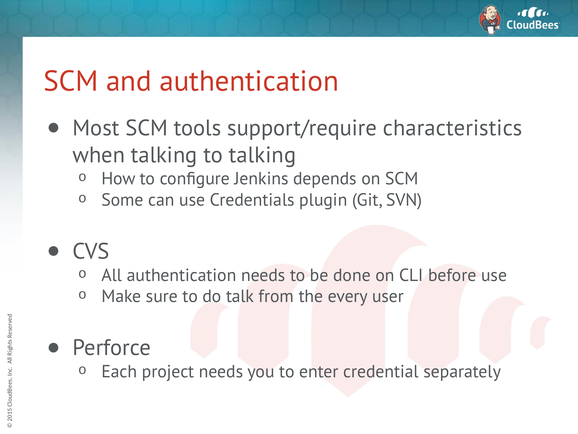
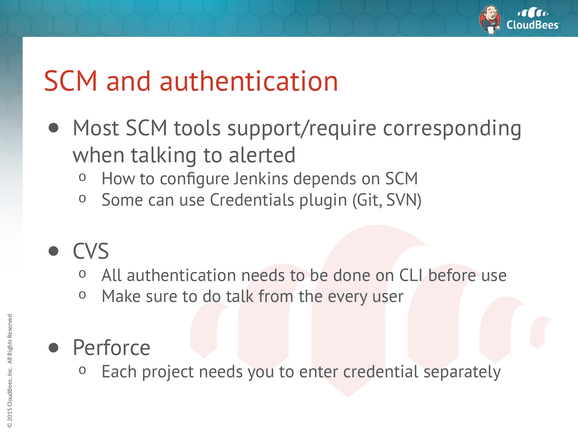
characteristics: characteristics -> corresponding (453, 128)
to talking: talking -> alerted (263, 155)
